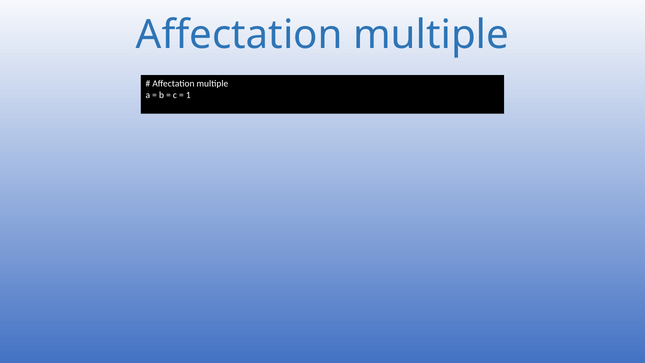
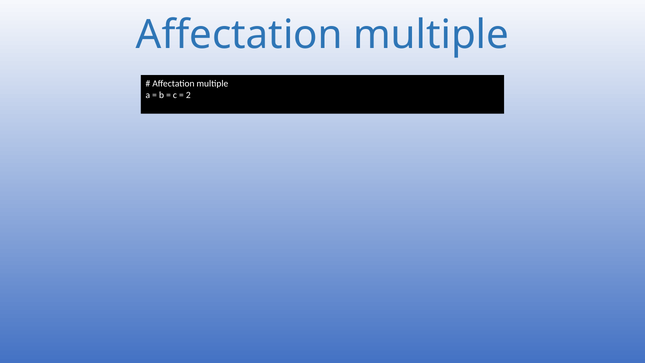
1: 1 -> 2 (188, 95)
